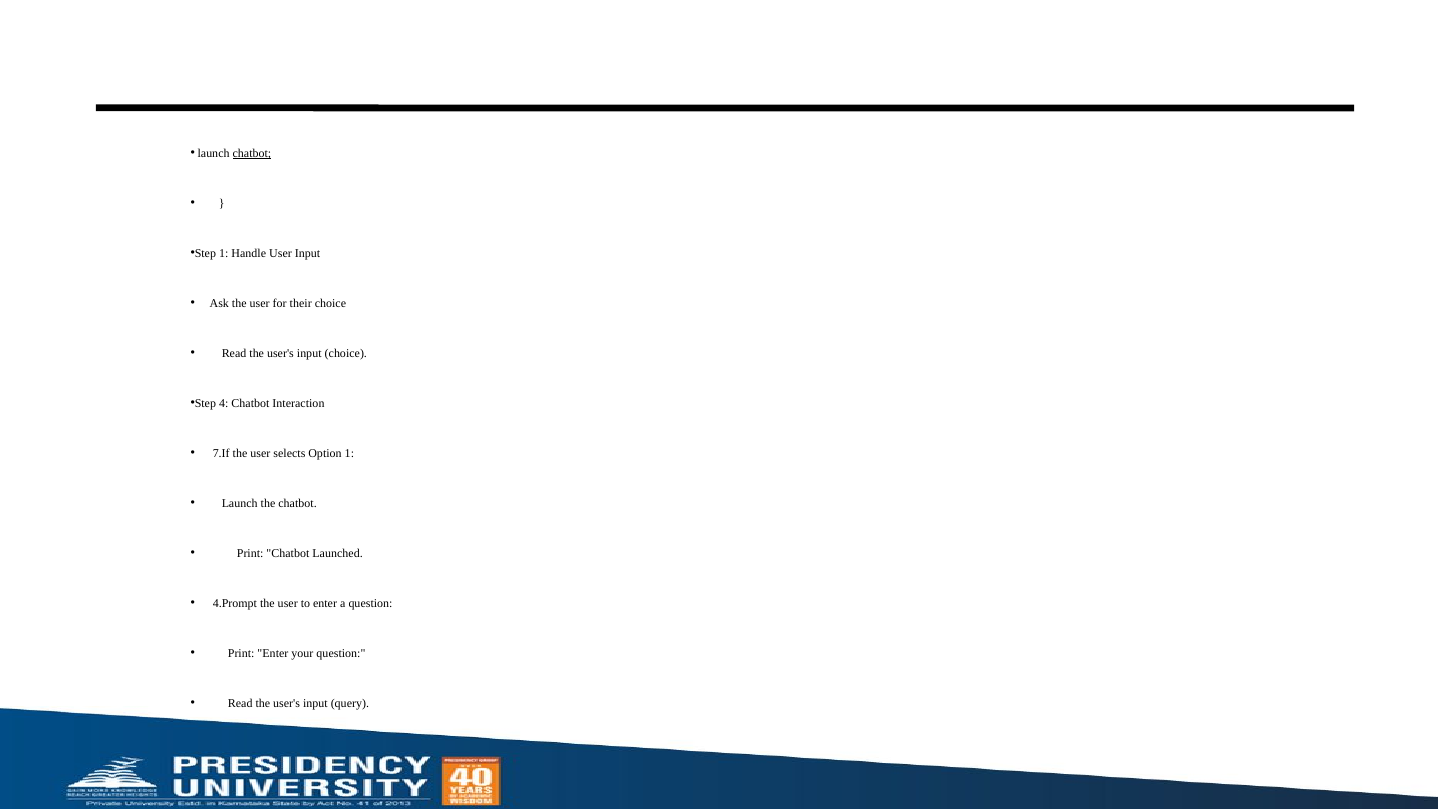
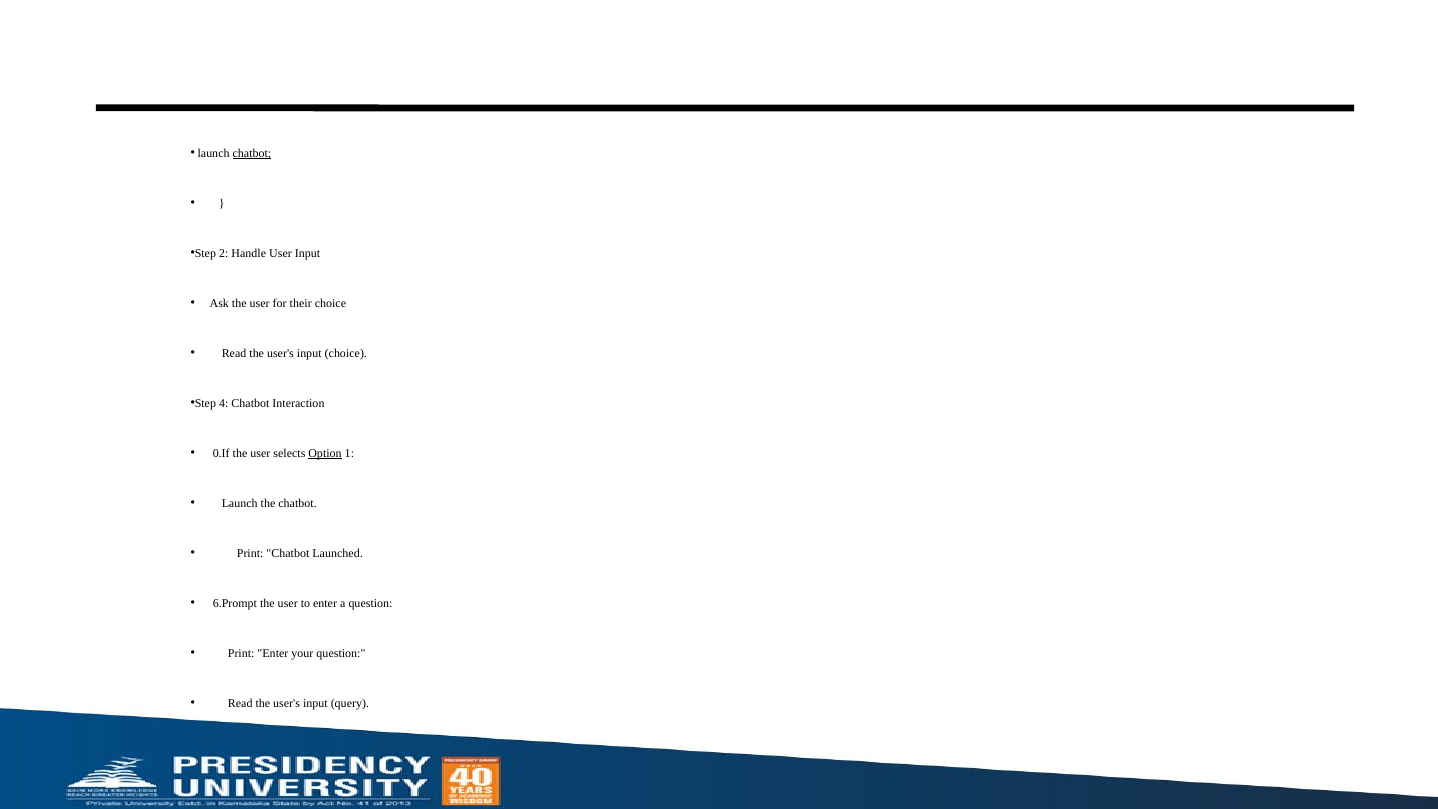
Step 1: 1 -> 2 (224, 253)
7.If: 7.If -> 0.If (221, 453)
Option underline: none -> present (325, 453)
4.Prompt: 4.Prompt -> 6.Prompt (235, 603)
